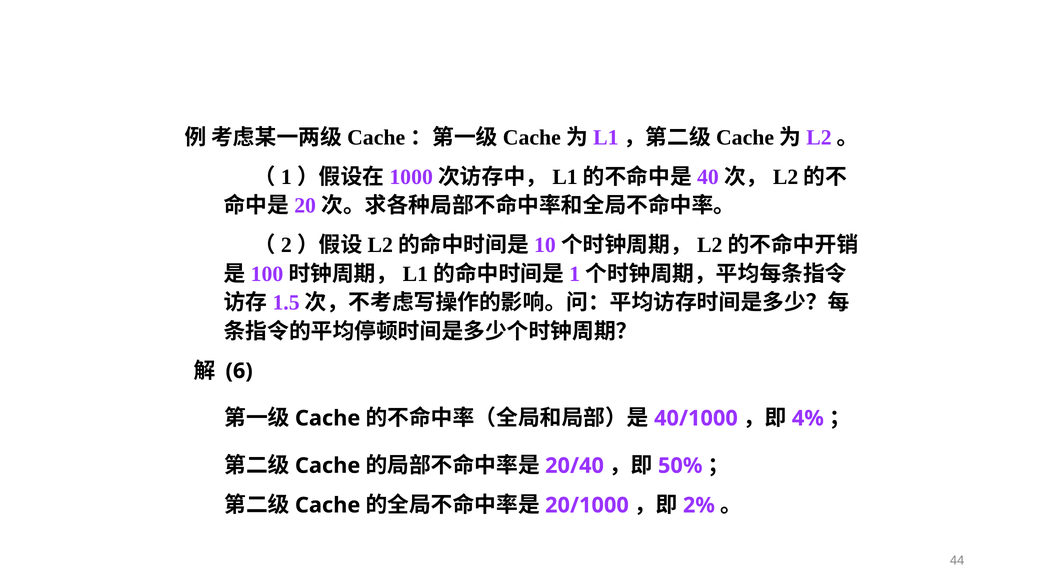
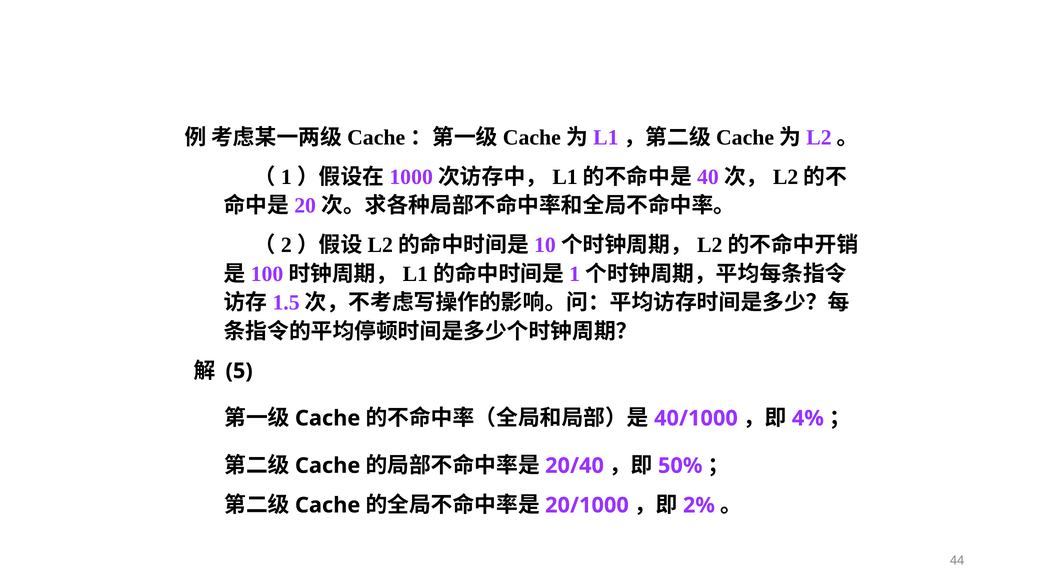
6: 6 -> 5 (239, 371)
